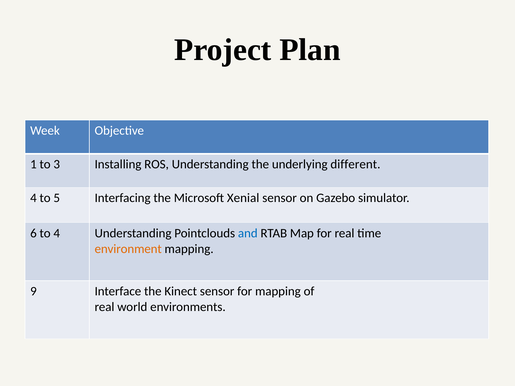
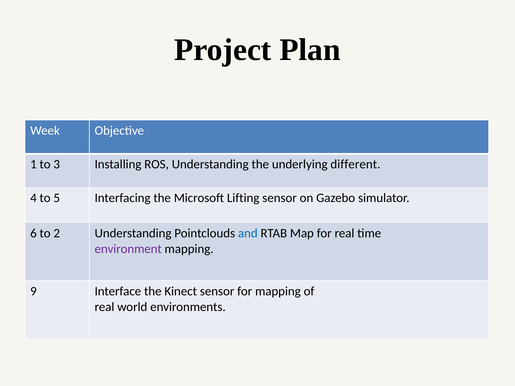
Xenial: Xenial -> Lifting (243, 198)
to 4: 4 -> 2 (57, 233)
environment colour: orange -> purple (128, 249)
